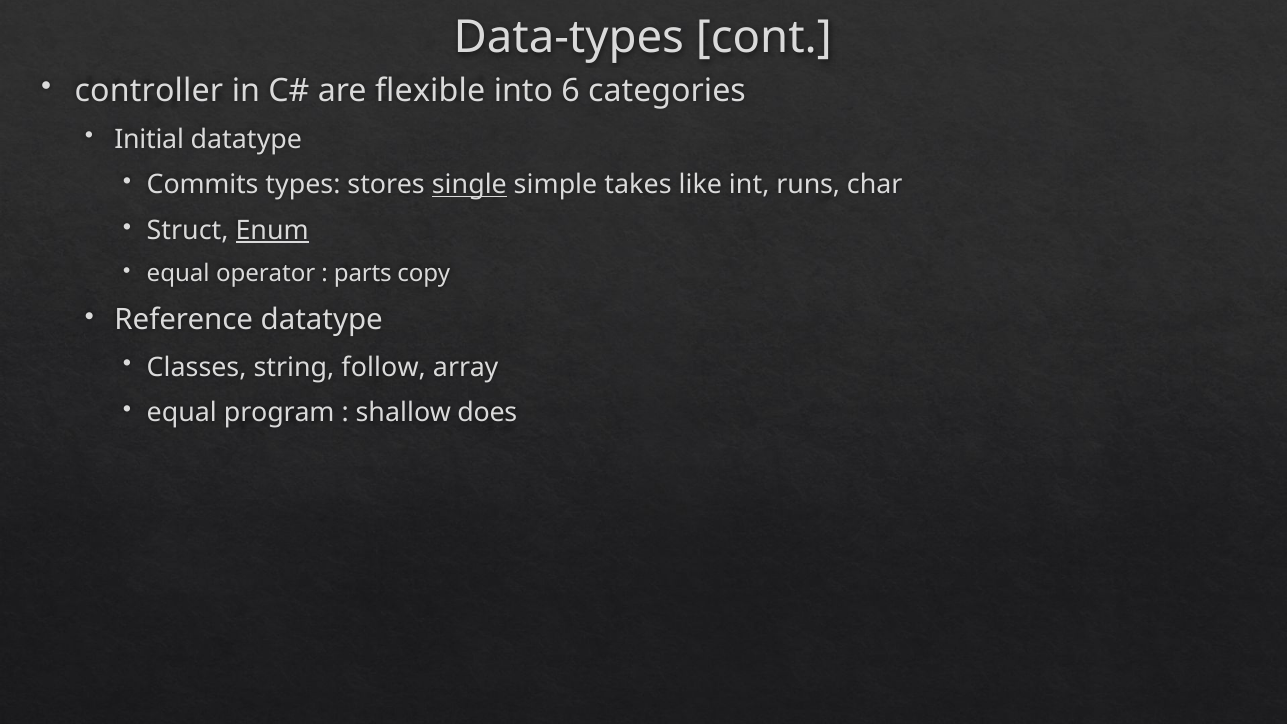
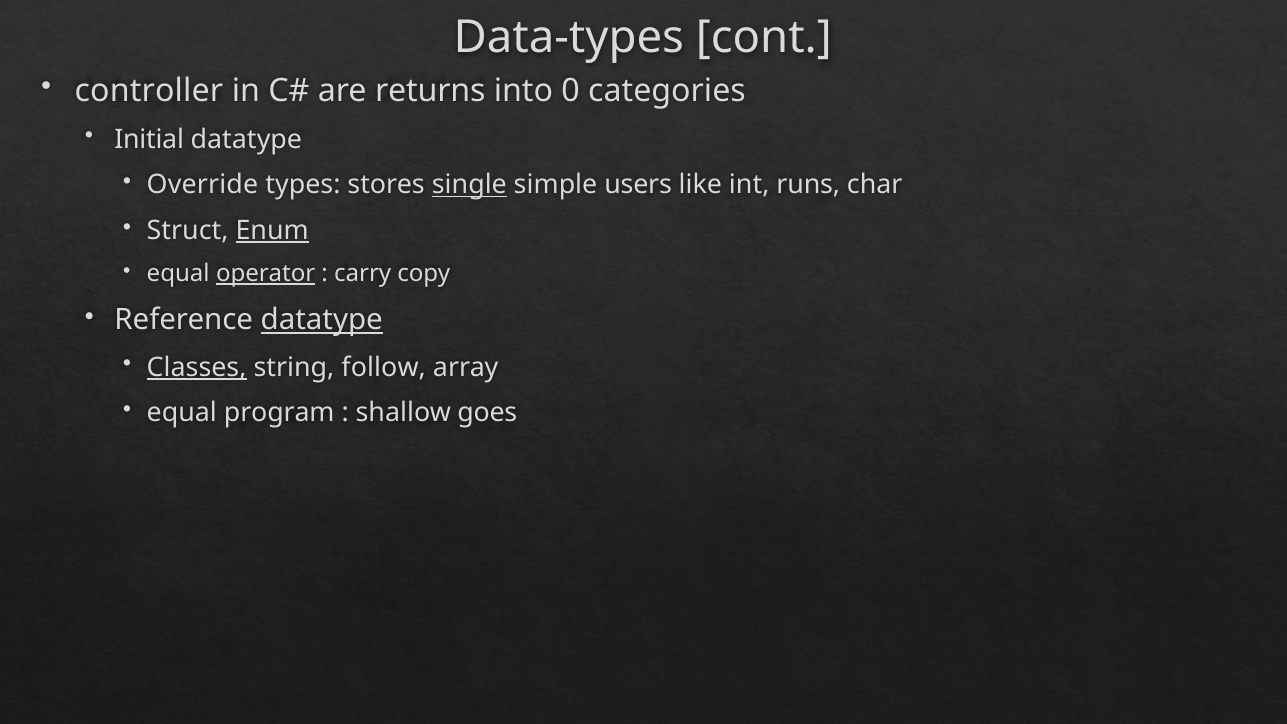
flexible: flexible -> returns (430, 91)
6: 6 -> 0 (571, 91)
Commits: Commits -> Override (202, 185)
takes: takes -> users (638, 185)
operator underline: none -> present (266, 274)
parts: parts -> carry (363, 274)
datatype underline: none -> present (322, 320)
Classes underline: none -> present (197, 367)
does: does -> goes (487, 413)
